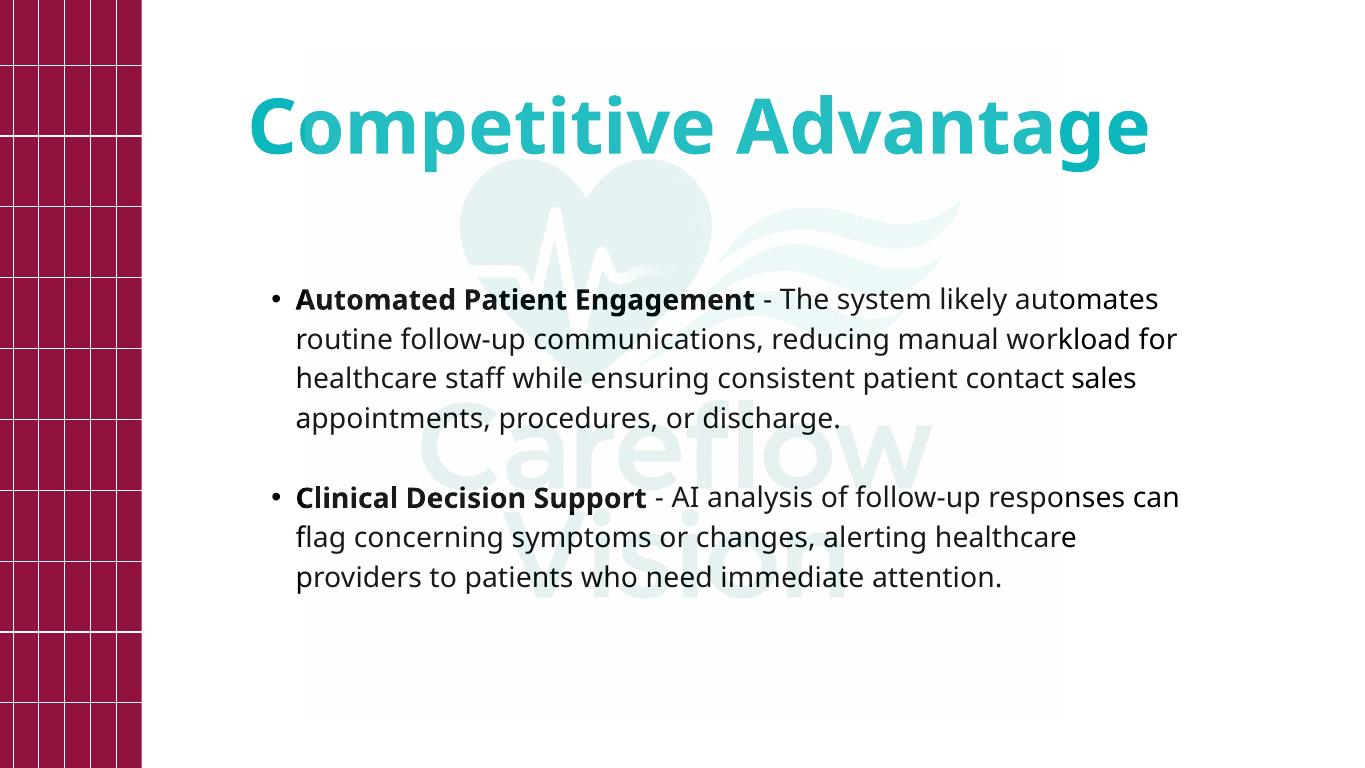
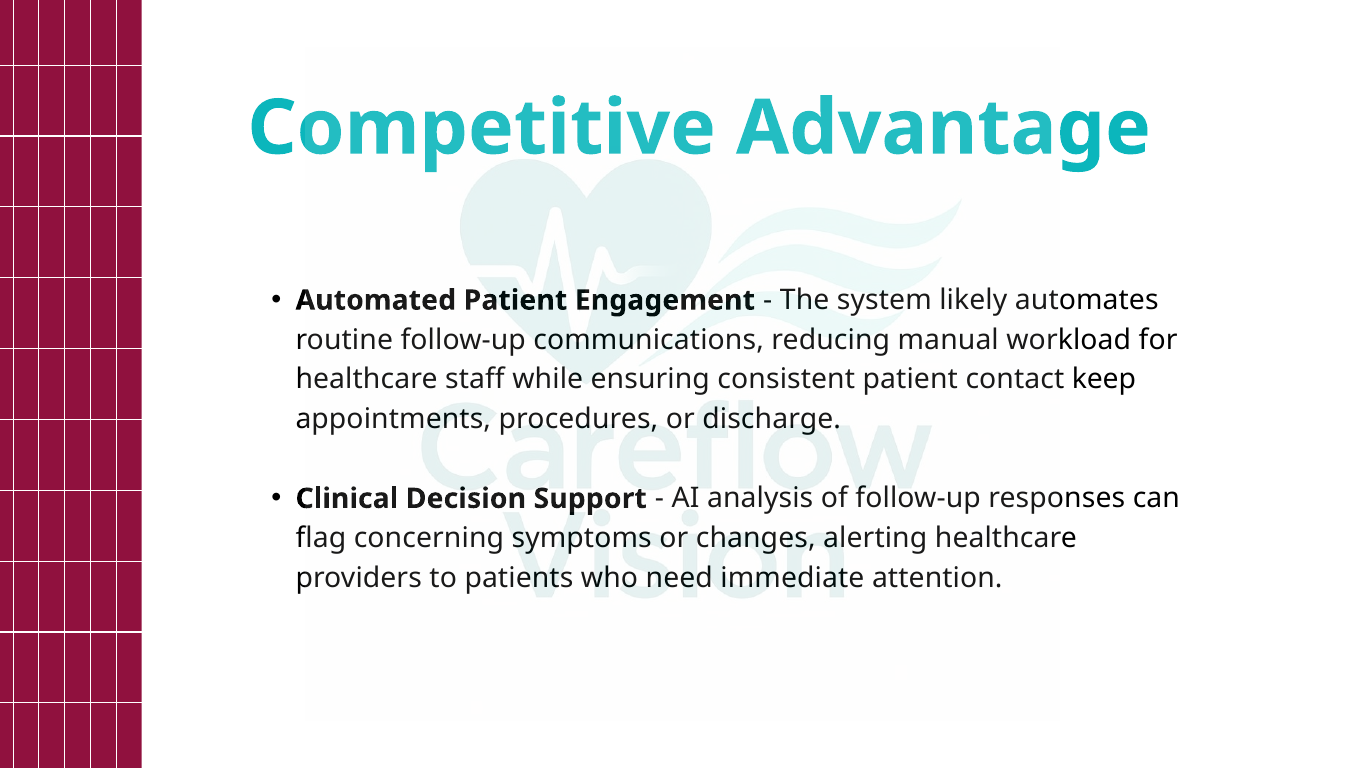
sales: sales -> keep (1104, 380)
